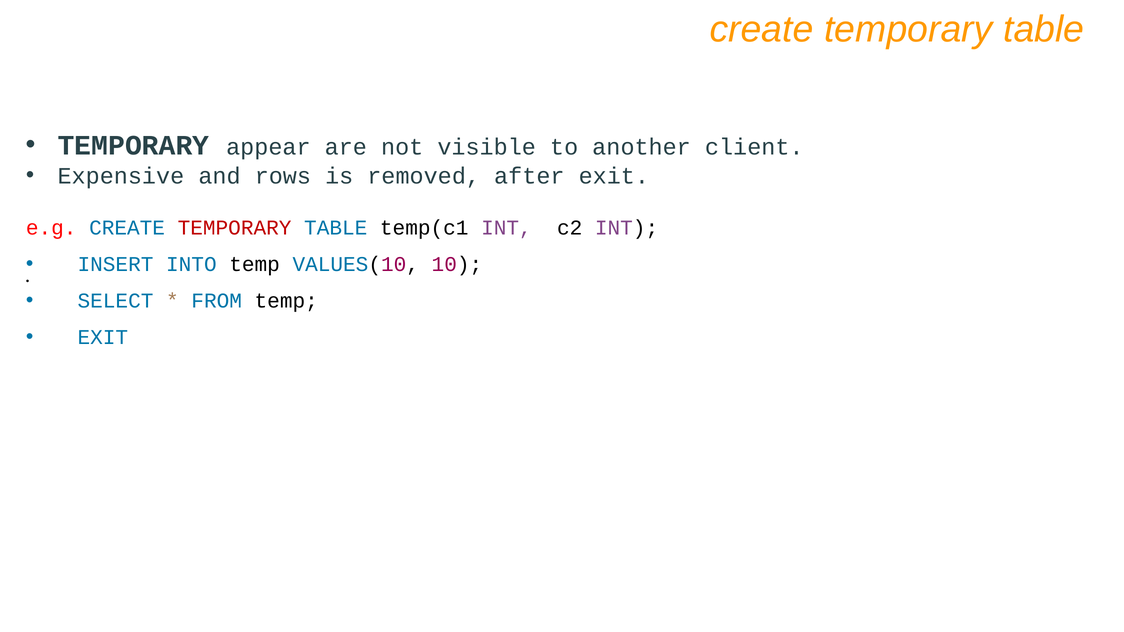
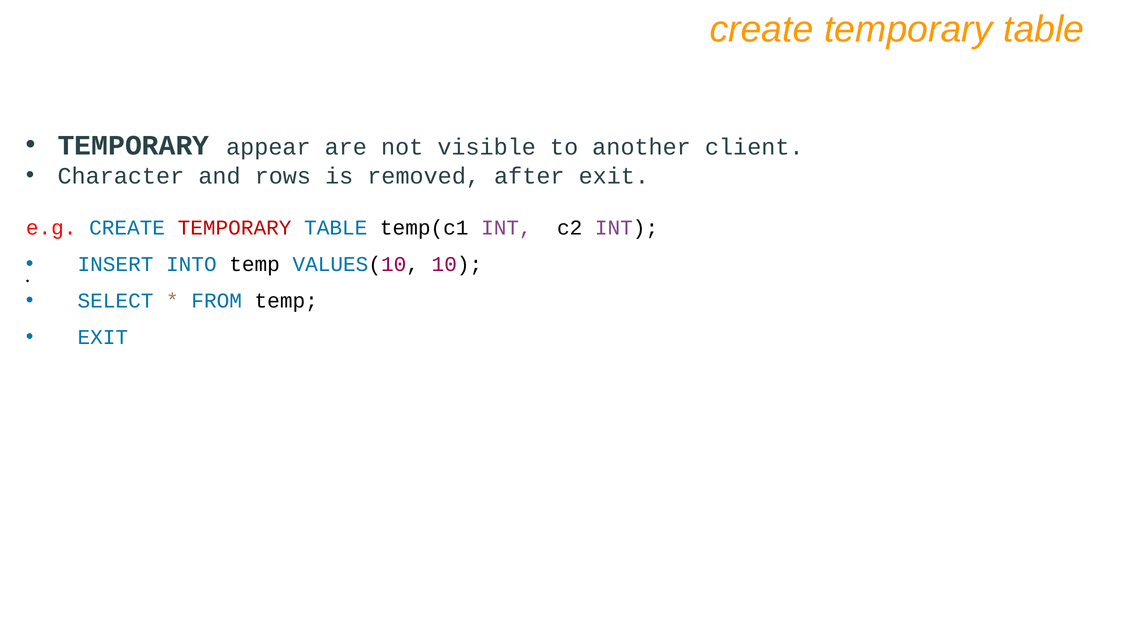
Expensive: Expensive -> Character (121, 176)
